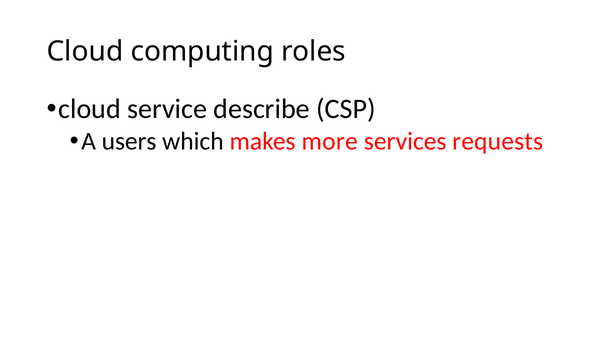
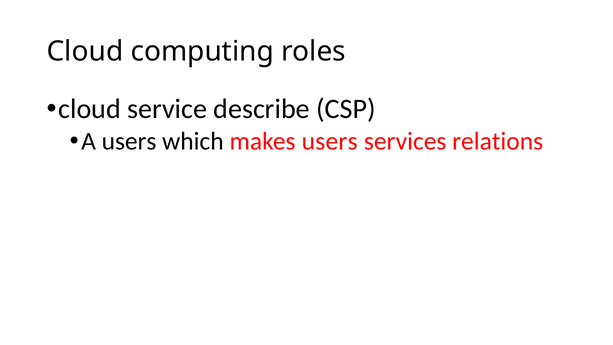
makes more: more -> users (330, 141)
requests: requests -> relations (498, 141)
